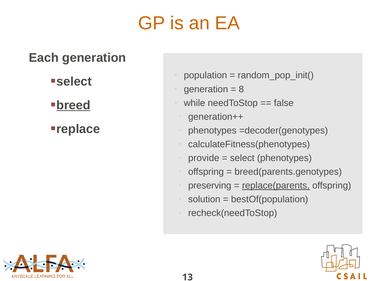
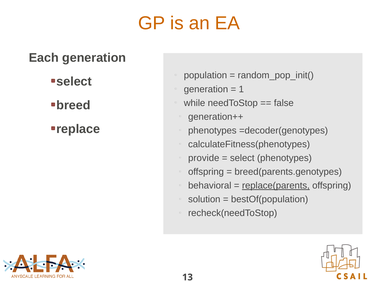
8: 8 -> 1 (241, 89)
breed underline: present -> none (73, 105)
preserving: preserving -> behavioral (210, 186)
